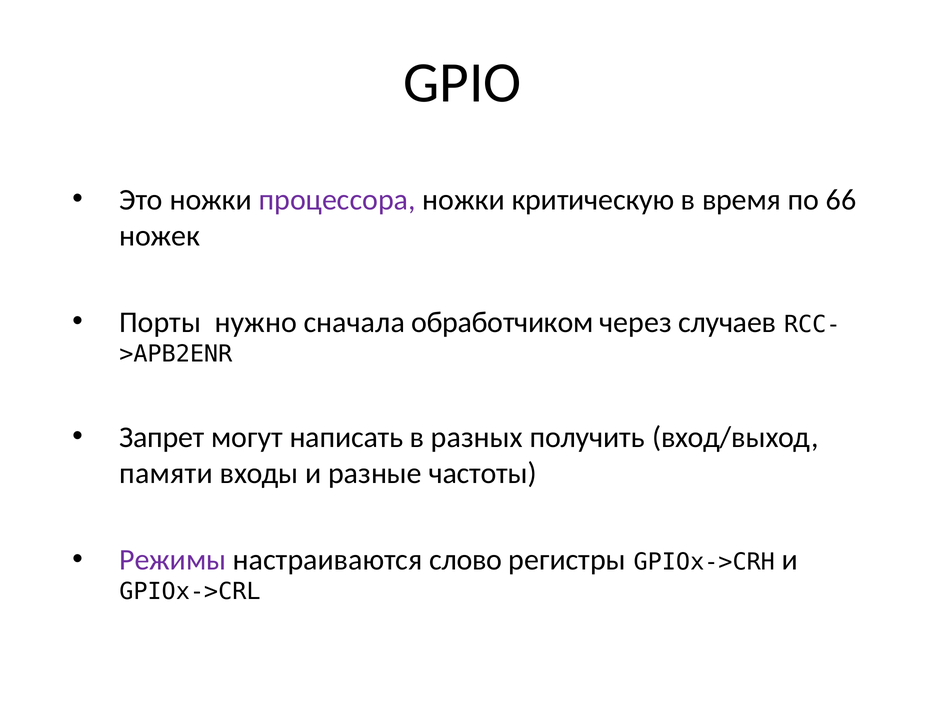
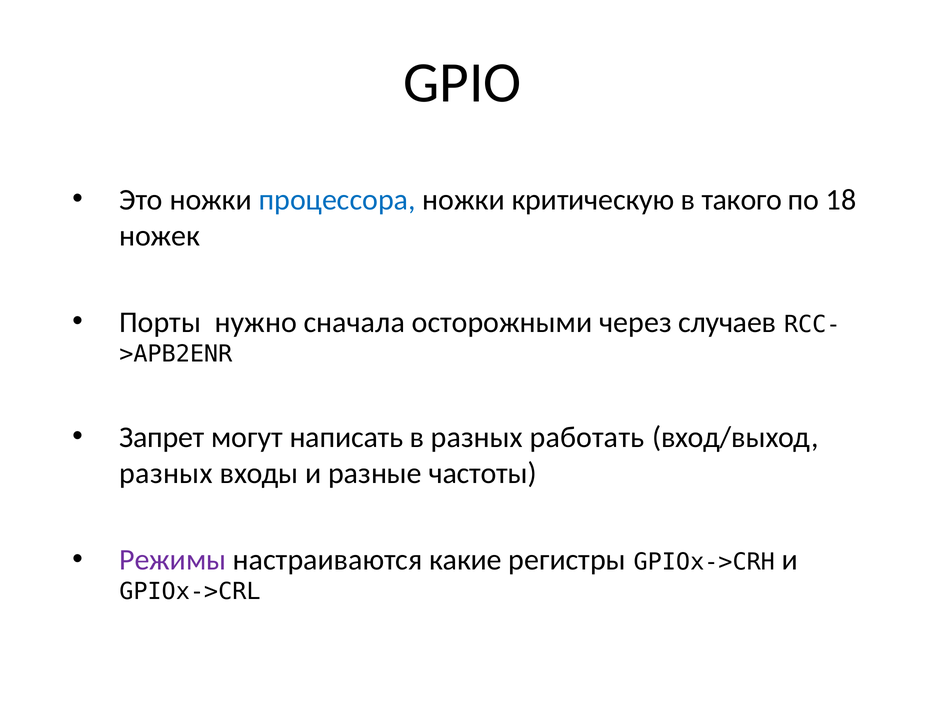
процессора colour: purple -> blue (337, 200)
время: время -> такого (742, 200)
66: 66 -> 18 (841, 200)
обработчиком: обработчиком -> осторожными (502, 322)
получить: получить -> работать (587, 437)
памяти: памяти -> разных (166, 473)
слово: слово -> какие (466, 560)
